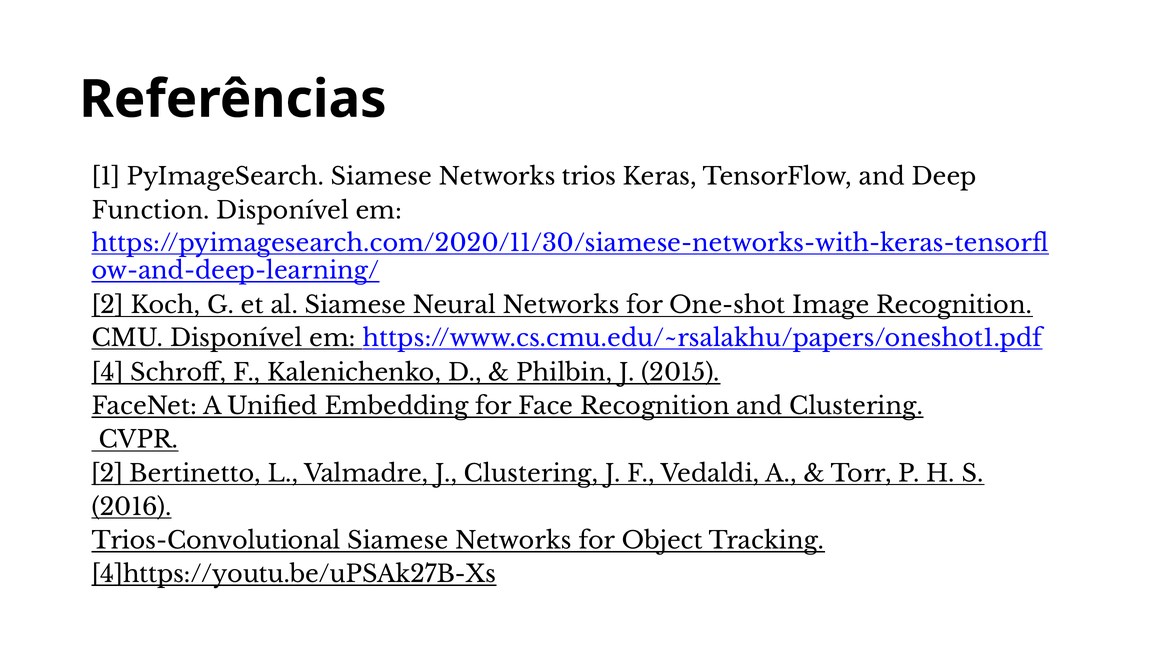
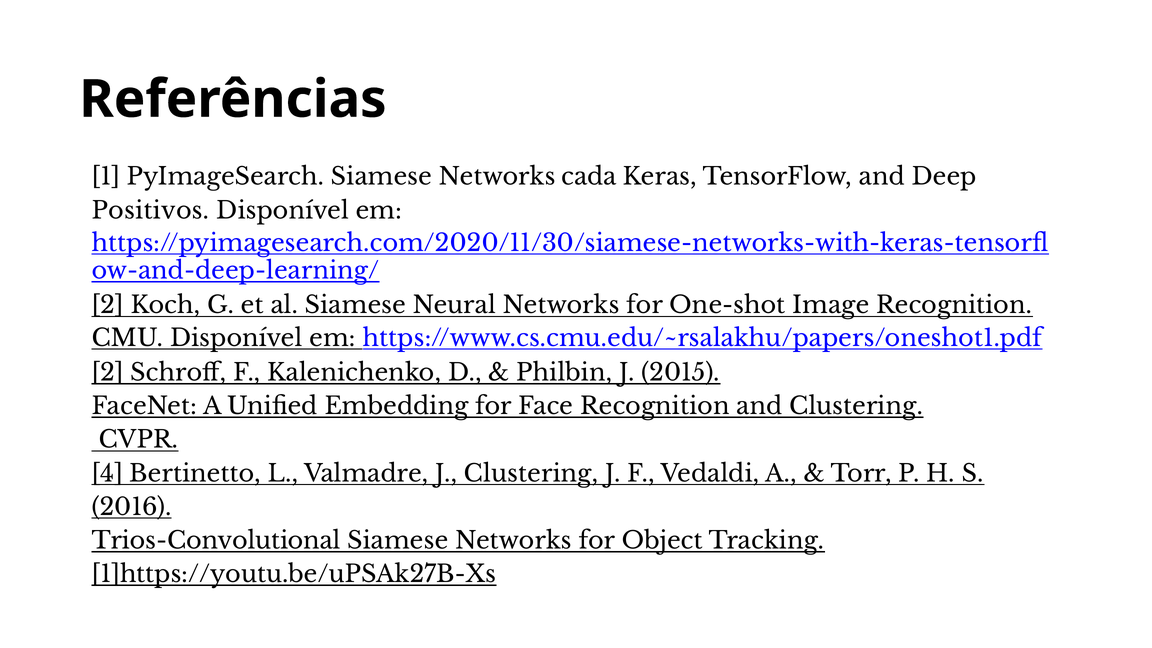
trios: trios -> cada (589, 177)
Function: Function -> Positivos (151, 211)
4: 4 -> 2 (108, 373)
2: 2 -> 4 (107, 474)
4]https://youtu.be/uPSAk27B-Xs: 4]https://youtu.be/uPSAk27B-Xs -> 1]https://youtu.be/uPSAk27B-Xs (294, 574)
